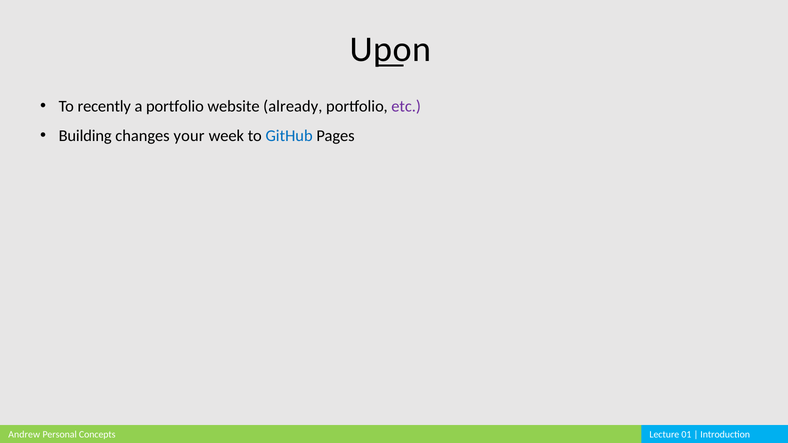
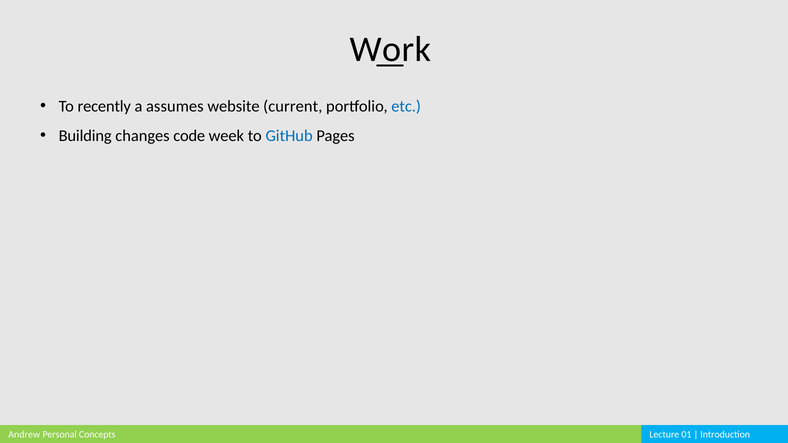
Upon: Upon -> Work (390, 49)
a portfolio: portfolio -> assumes (175, 106)
already: already -> current (293, 106)
etc colour: purple -> blue (406, 106)
your: your -> code (189, 136)
